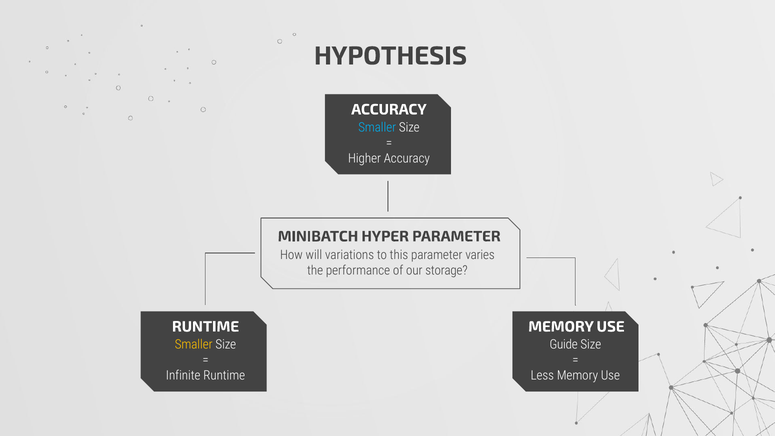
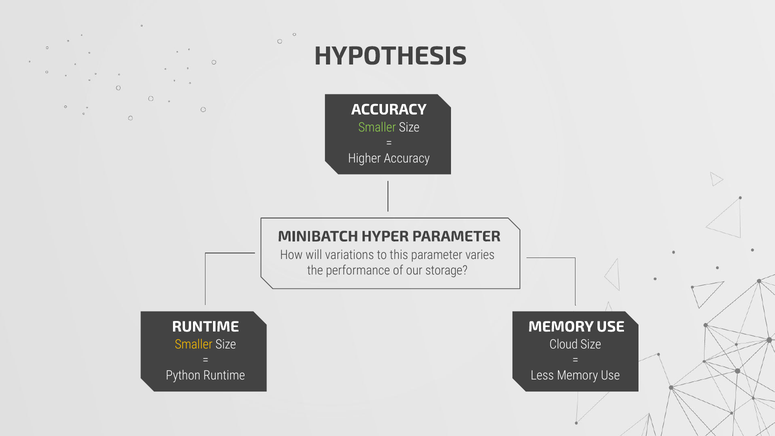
Smaller colour: light blue -> light green (377, 127)
Guide: Guide -> Cloud (564, 345)
Infinite: Infinite -> Python (183, 376)
